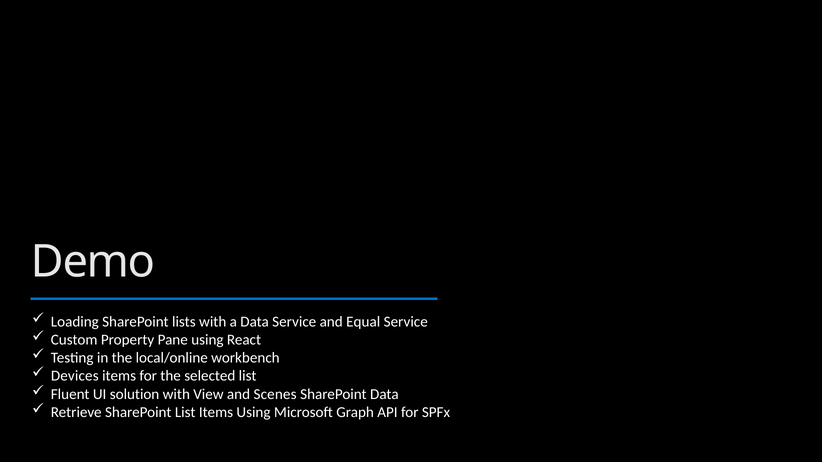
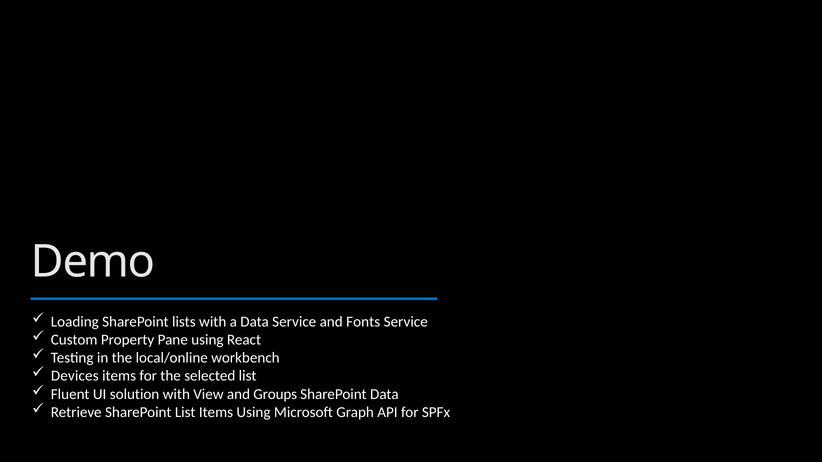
Equal: Equal -> Fonts (363, 322)
Scenes: Scenes -> Groups (275, 394)
